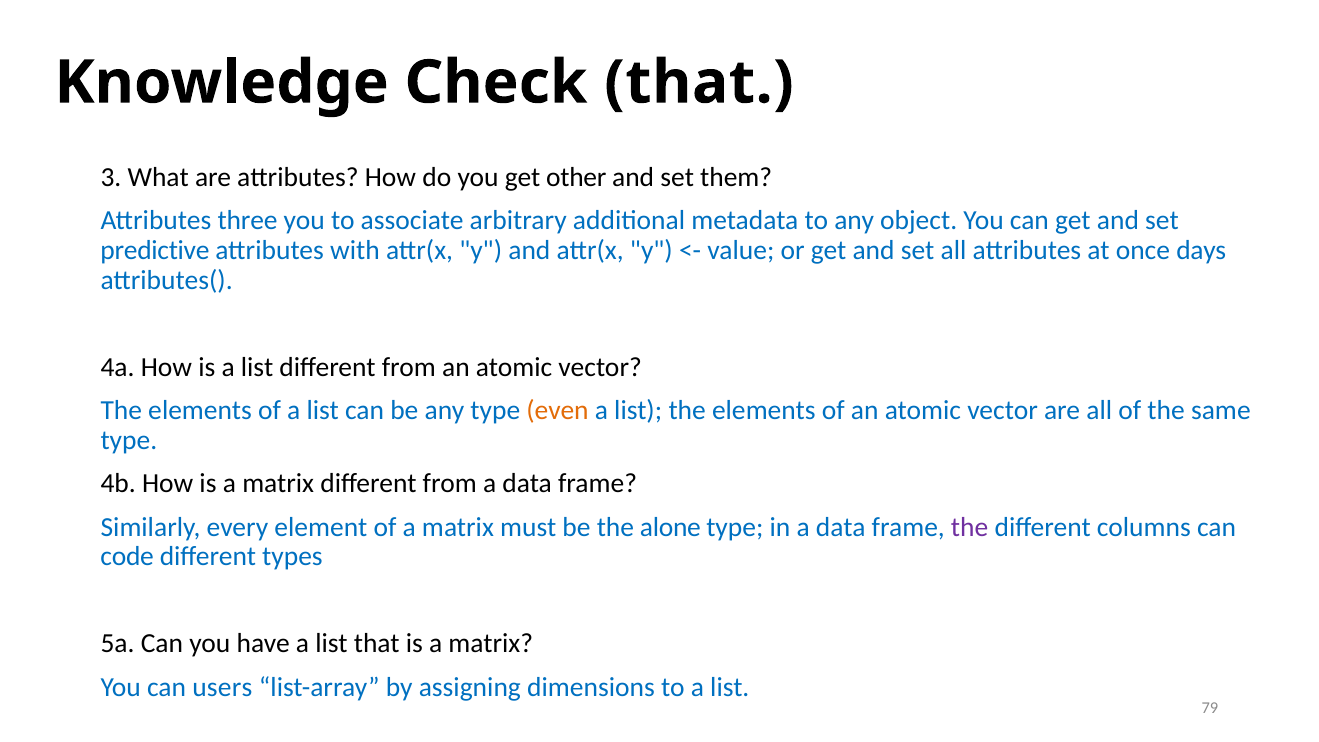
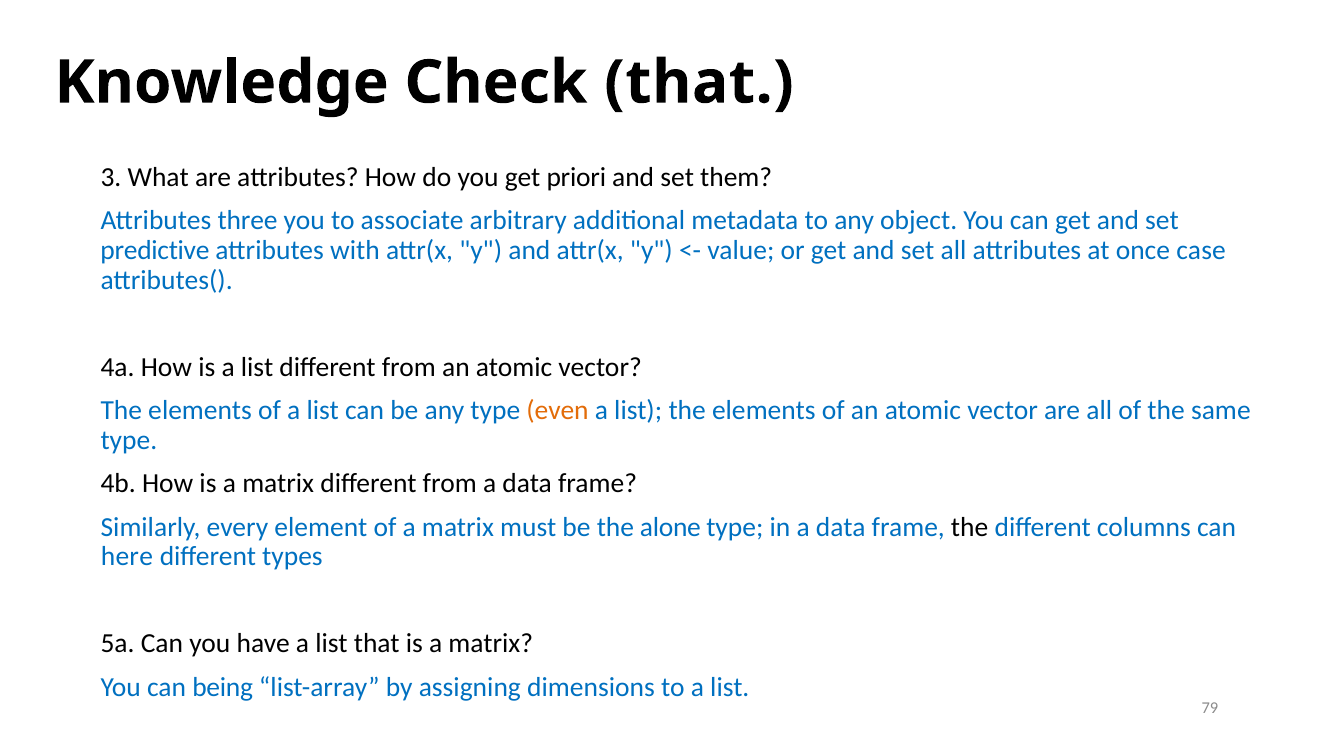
other: other -> priori (576, 177)
days: days -> case (1201, 251)
the colour: purple -> black (970, 527)
code: code -> here (127, 557)
users: users -> being (223, 687)
